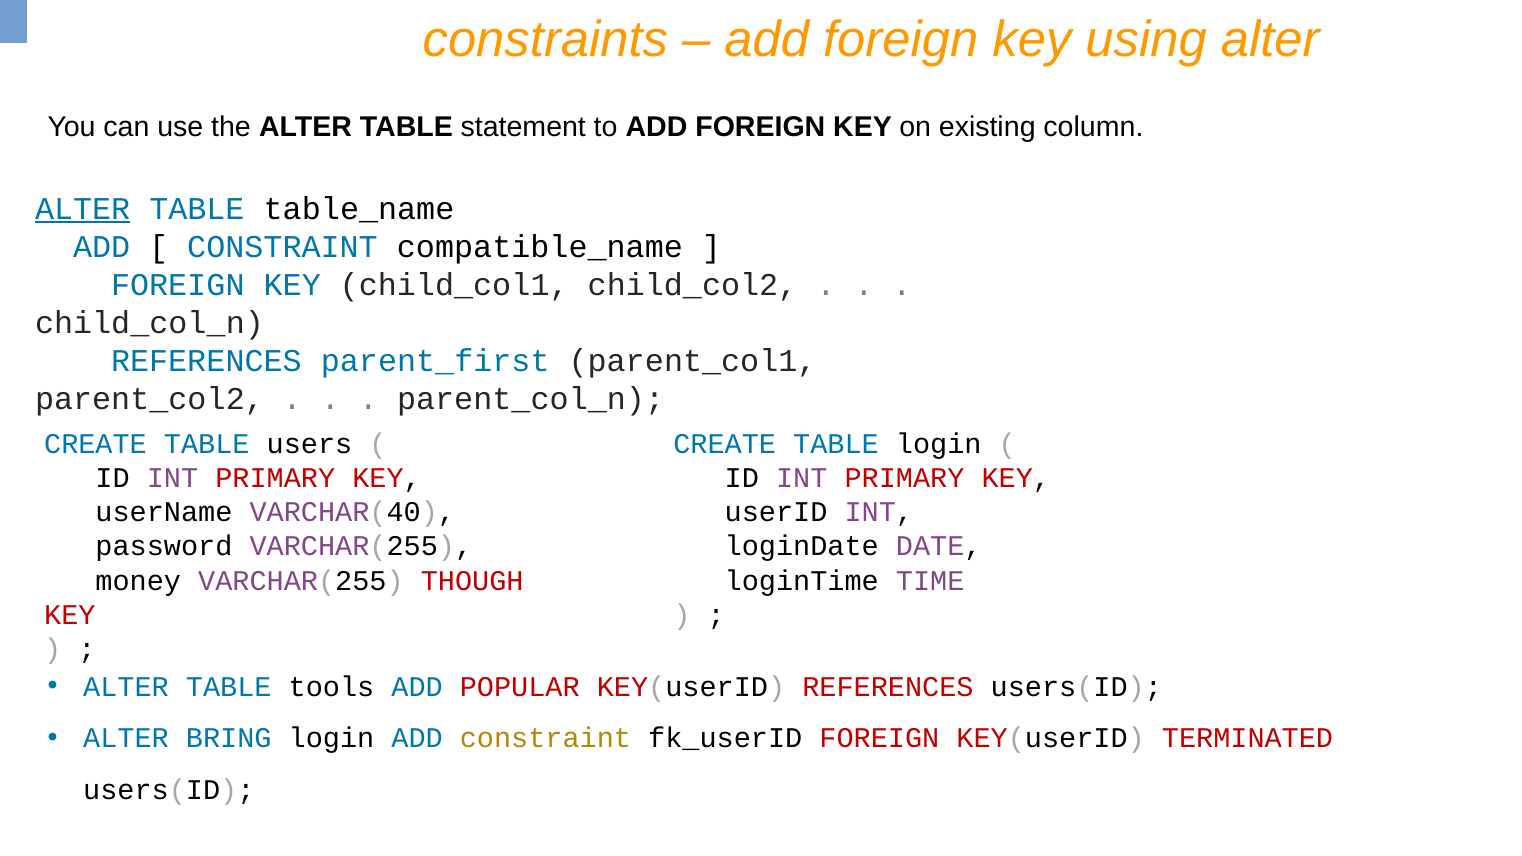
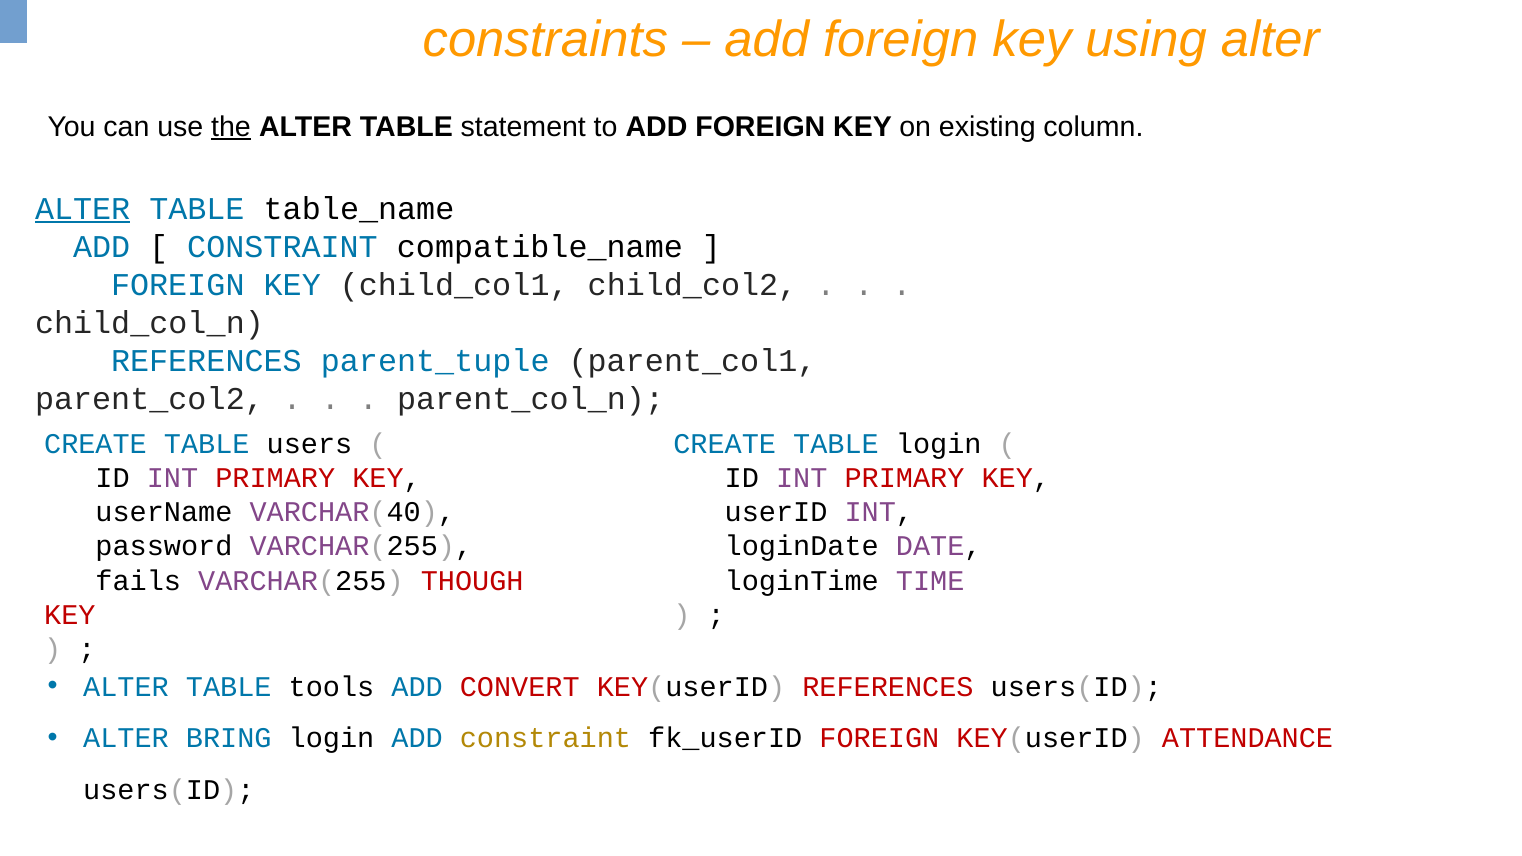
the underline: none -> present (231, 127)
parent_first: parent_first -> parent_tuple (435, 361)
money: money -> fails (138, 581)
POPULAR: POPULAR -> CONVERT (520, 687)
TERMINATED: TERMINATED -> ATTENDANCE (1248, 738)
